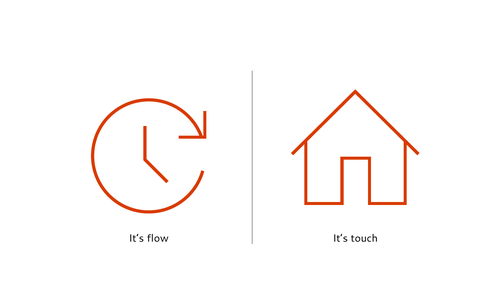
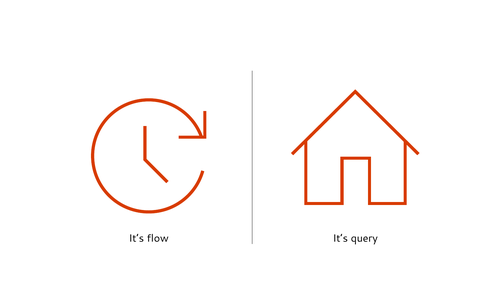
touch: touch -> query (364, 239)
